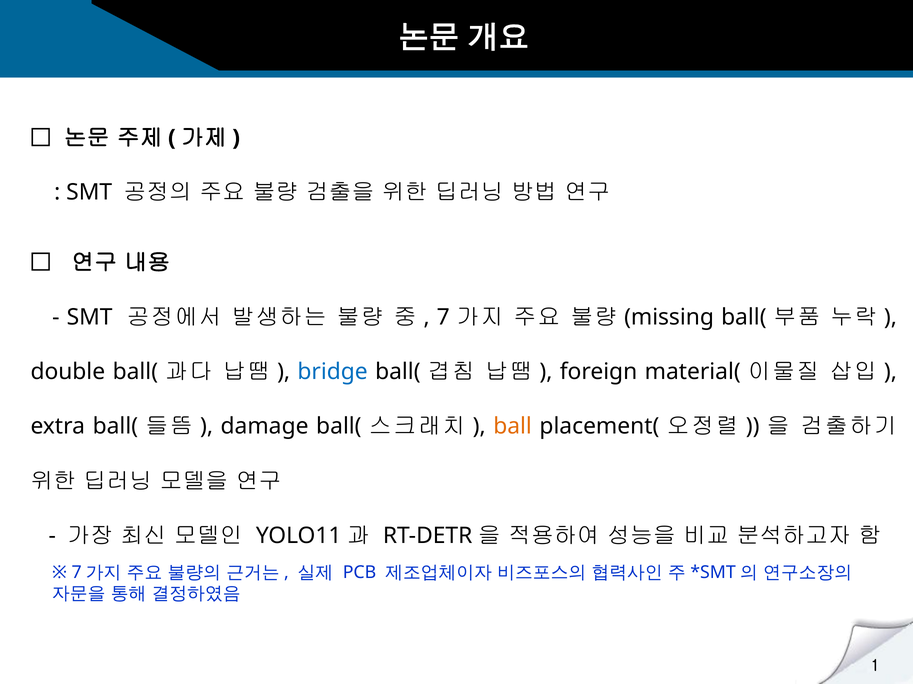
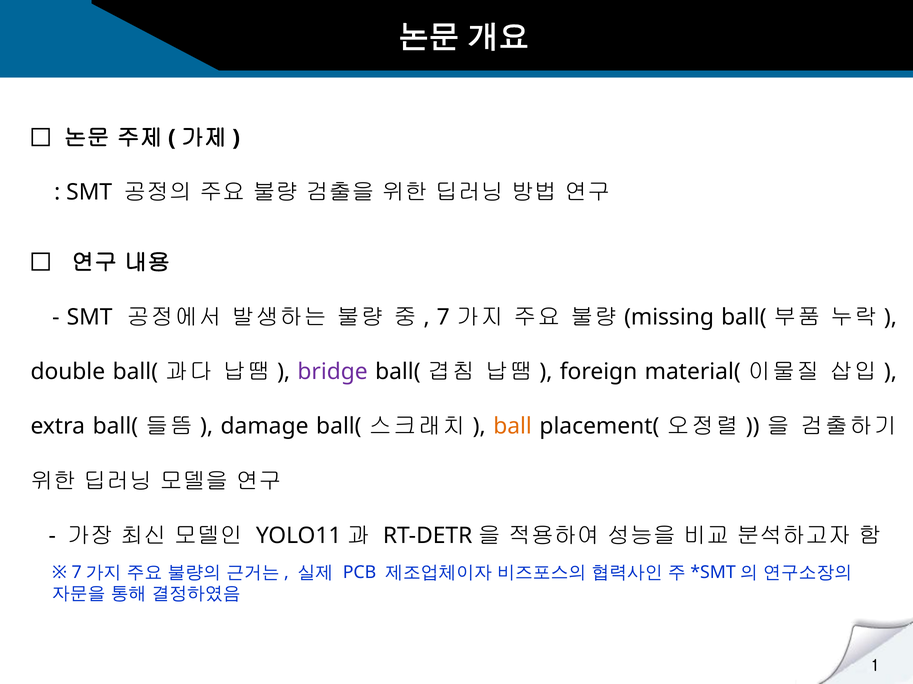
bridge colour: blue -> purple (333, 372)
